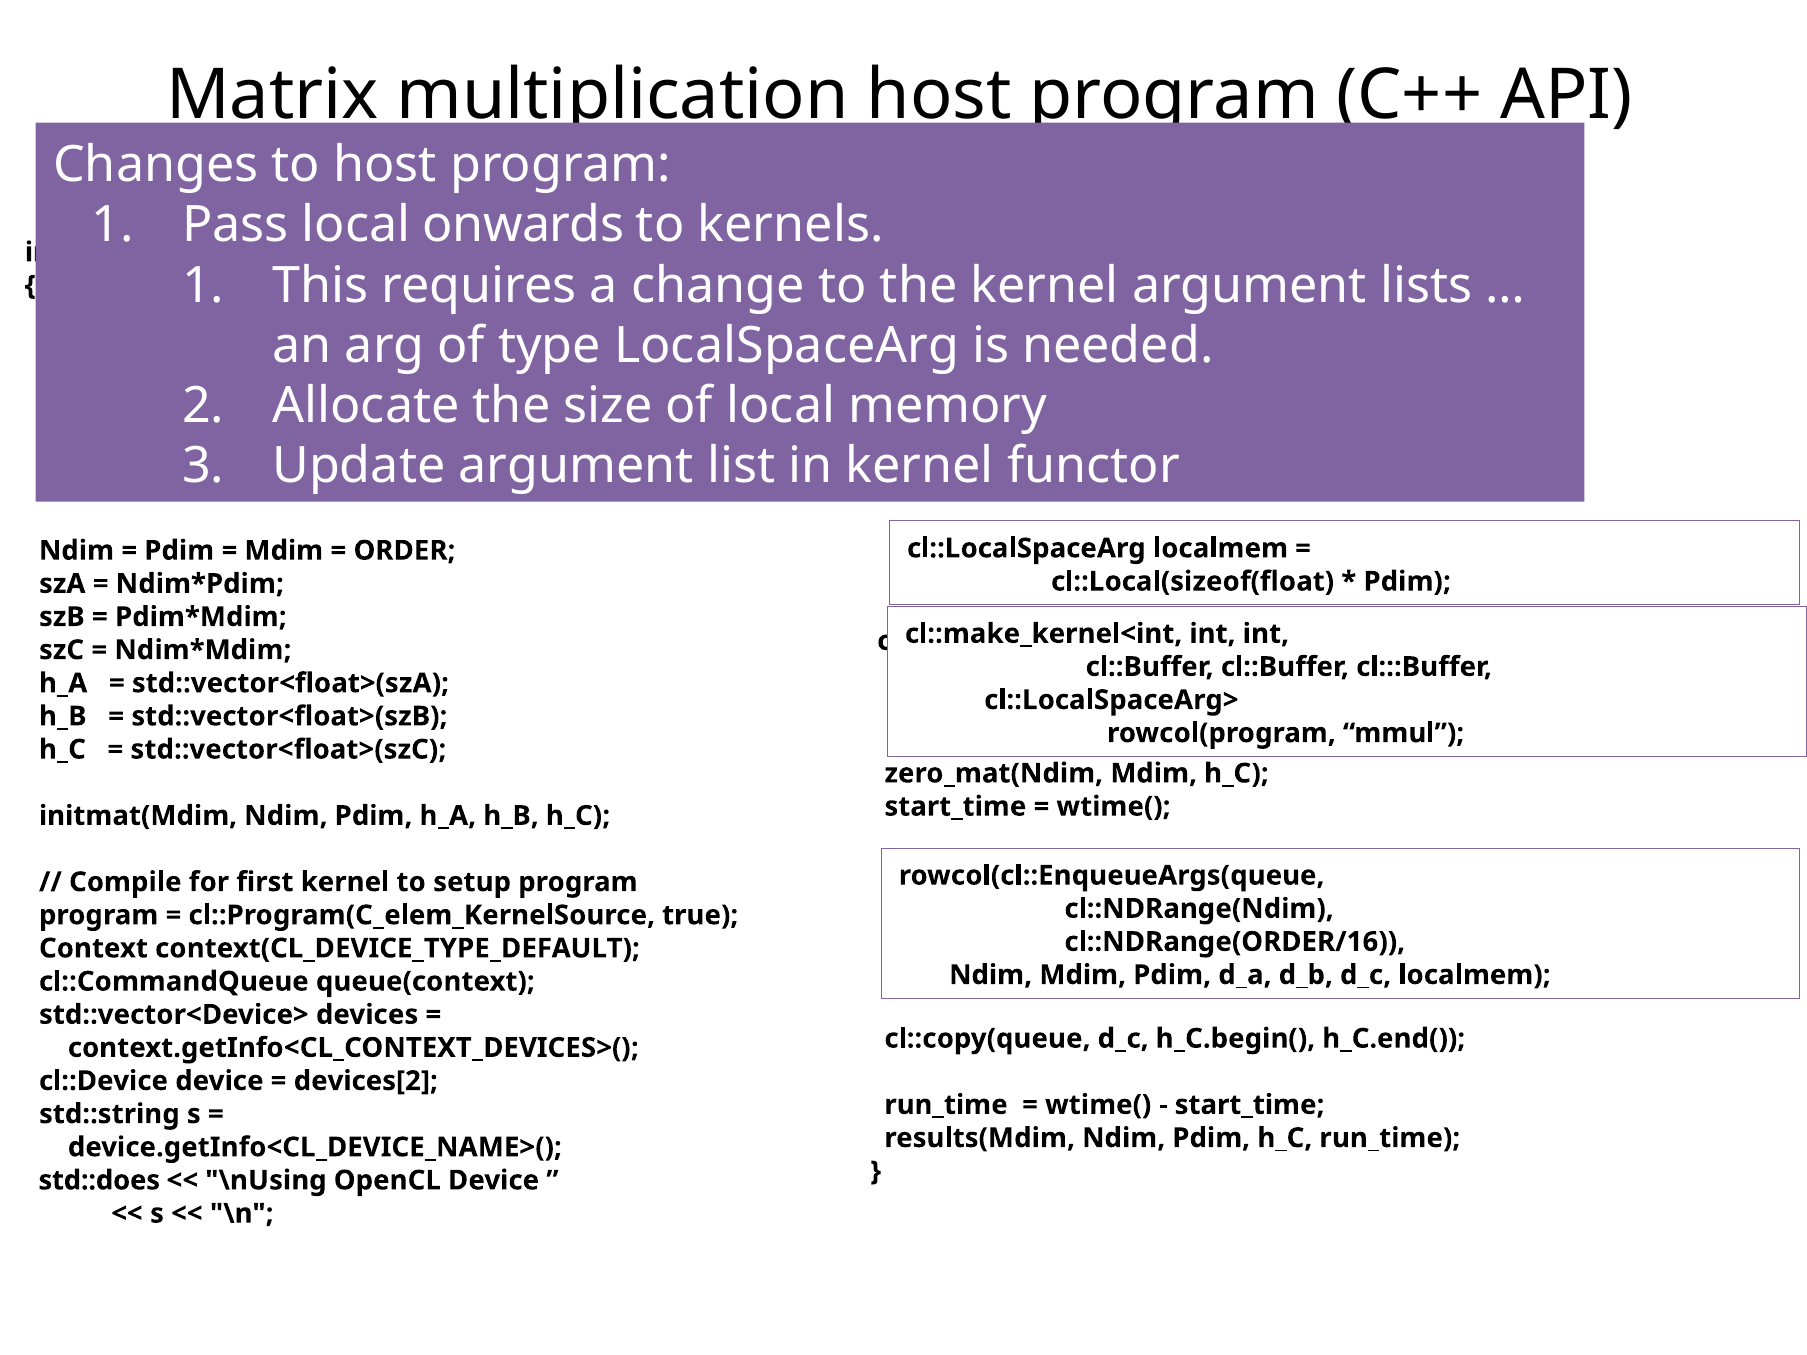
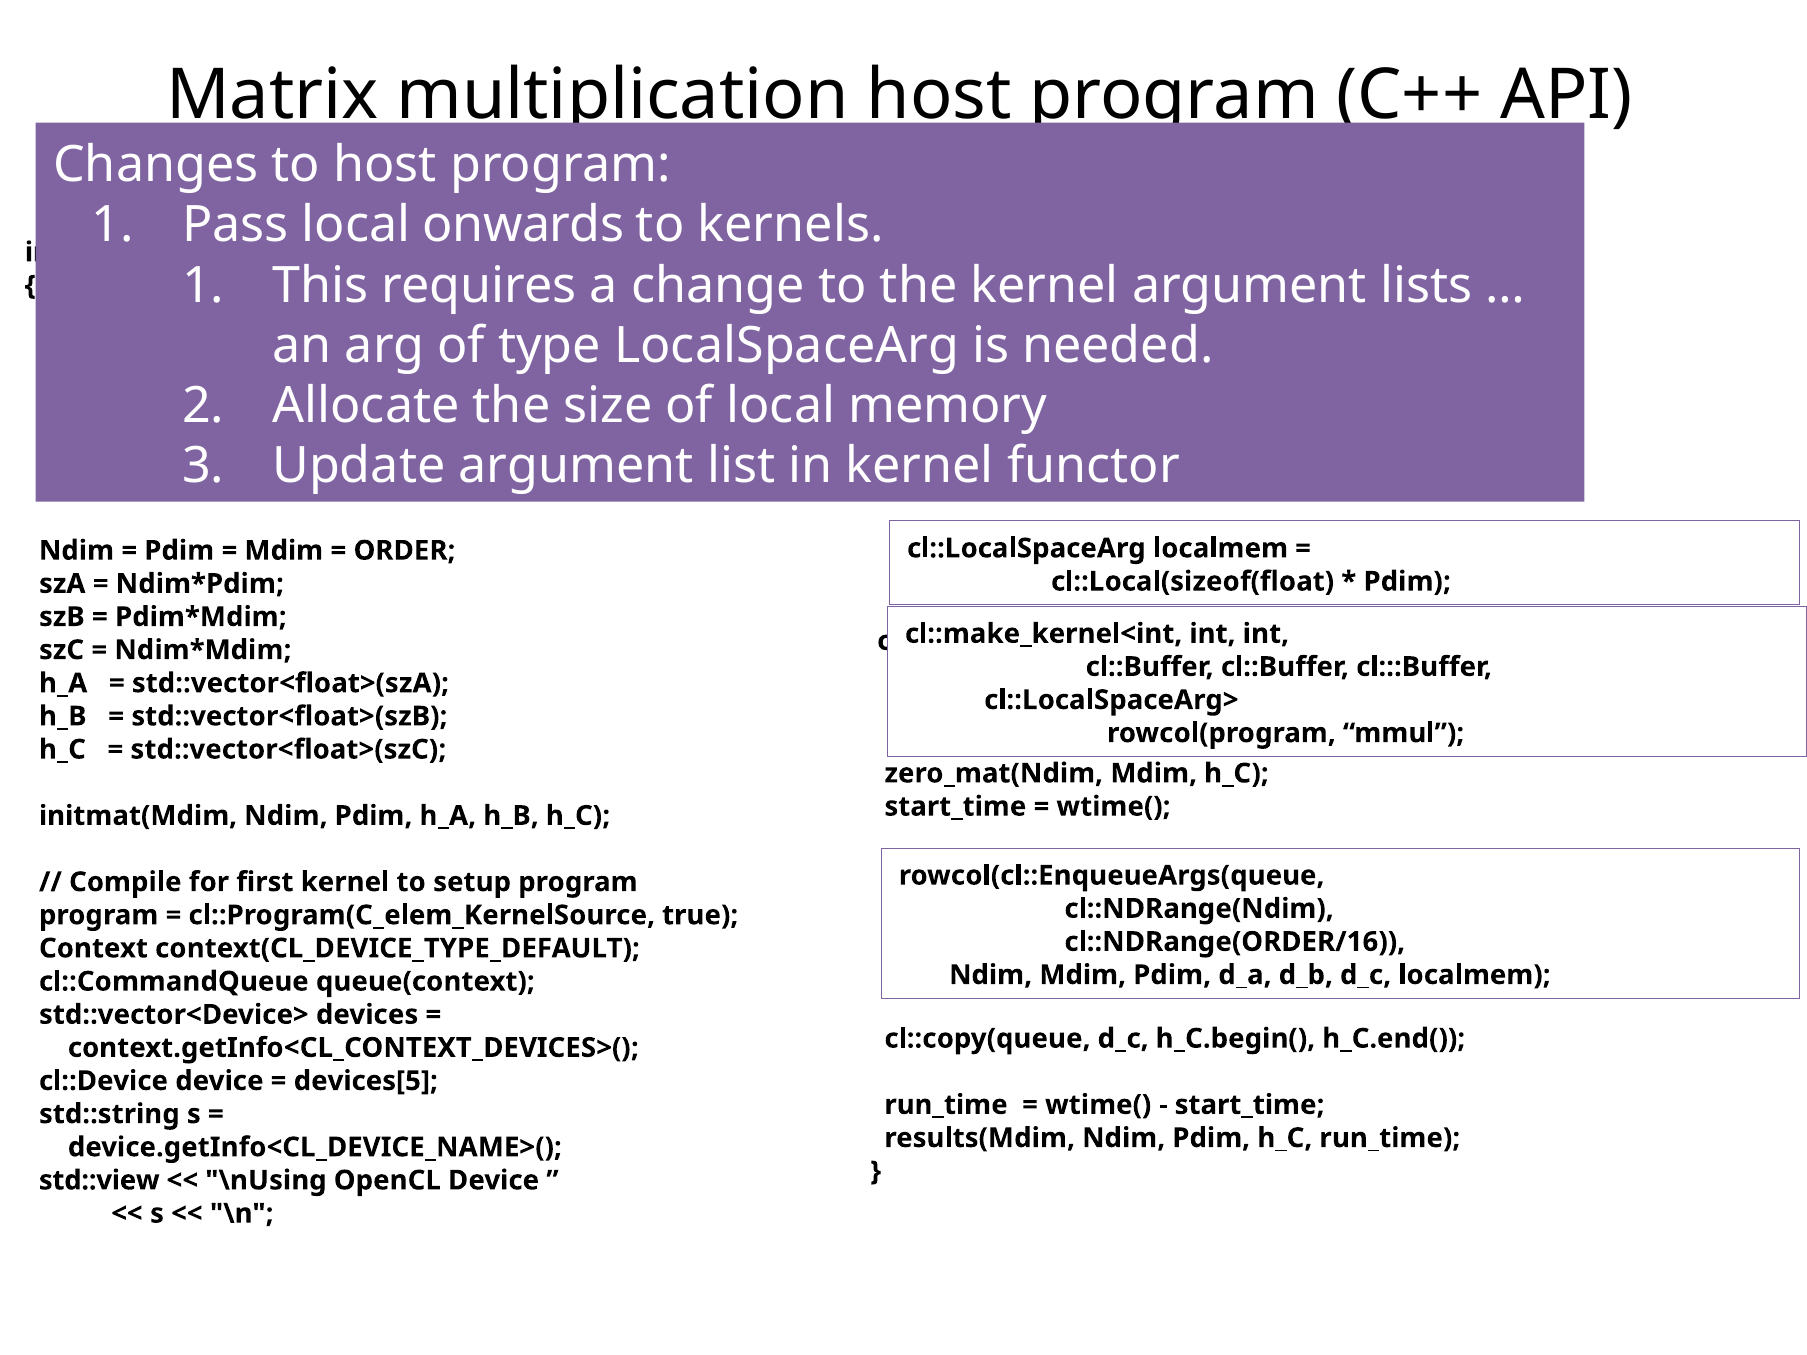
devices[2: devices[2 -> devices[5 (366, 1081)
std::does: std::does -> std::view (99, 1181)
